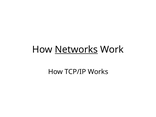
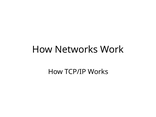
Networks underline: present -> none (76, 50)
